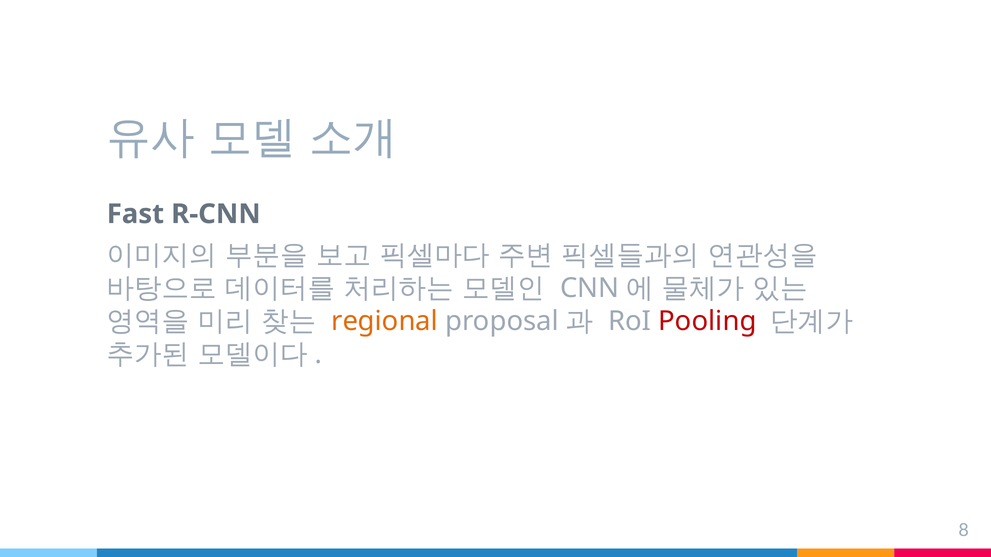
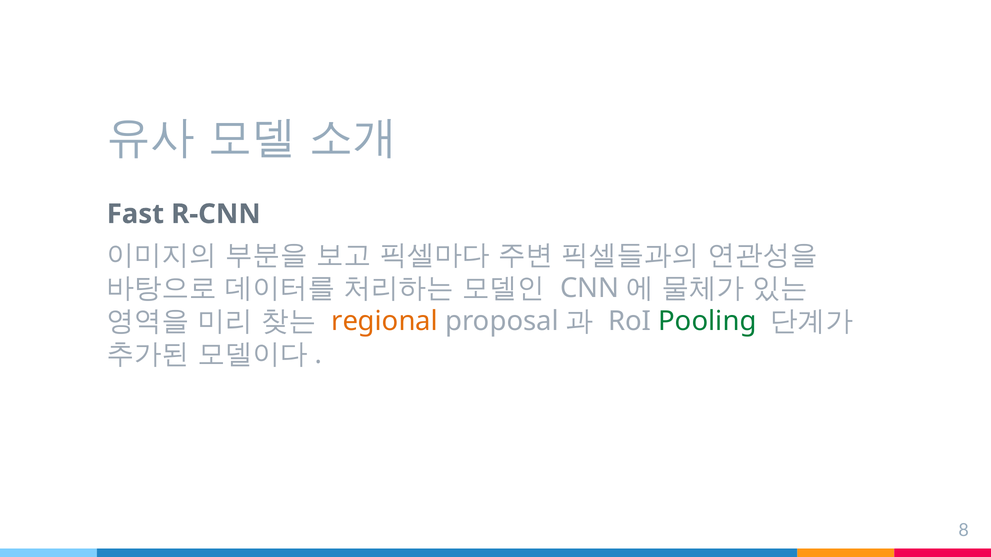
Pooling colour: red -> green (707, 322)
